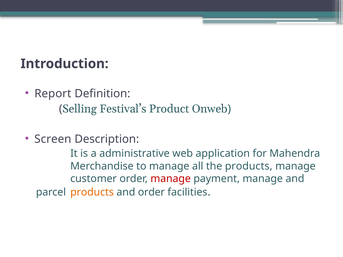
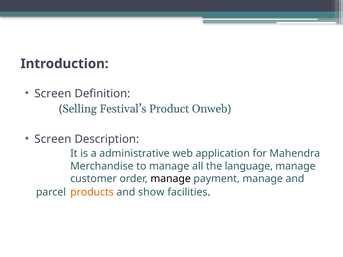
Report: Report -> Screen (53, 94)
the products: products -> language (249, 166)
manage colour: red -> black (171, 179)
and order: order -> show (151, 192)
